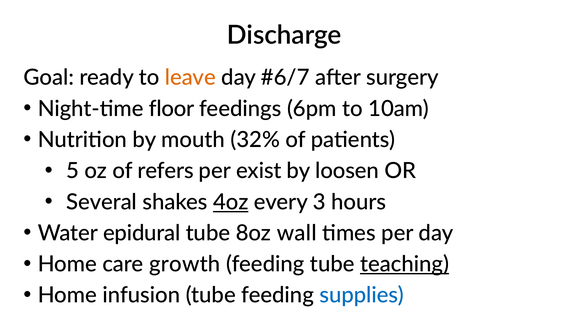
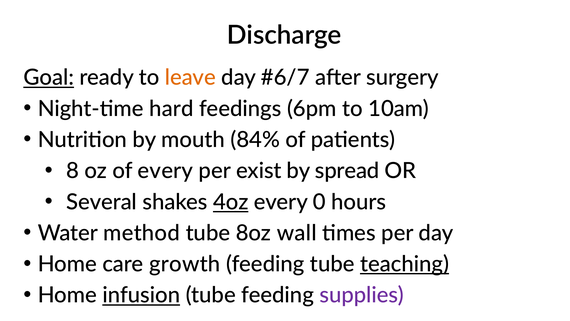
Goal underline: none -> present (49, 78)
floor: floor -> hard (171, 109)
32%: 32% -> 84% (255, 140)
5: 5 -> 8 (73, 171)
of refers: refers -> every (165, 171)
loosen: loosen -> spread (347, 171)
3: 3 -> 0 (319, 202)
epidural: epidural -> method (142, 233)
infusion underline: none -> present (141, 295)
supplies colour: blue -> purple (362, 295)
